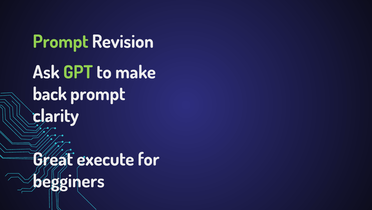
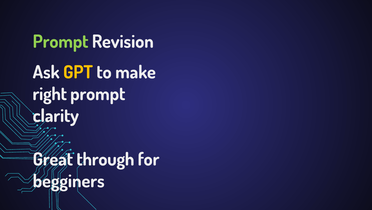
GPT colour: light green -> yellow (78, 72)
back: back -> right (50, 94)
execute: execute -> through (105, 159)
